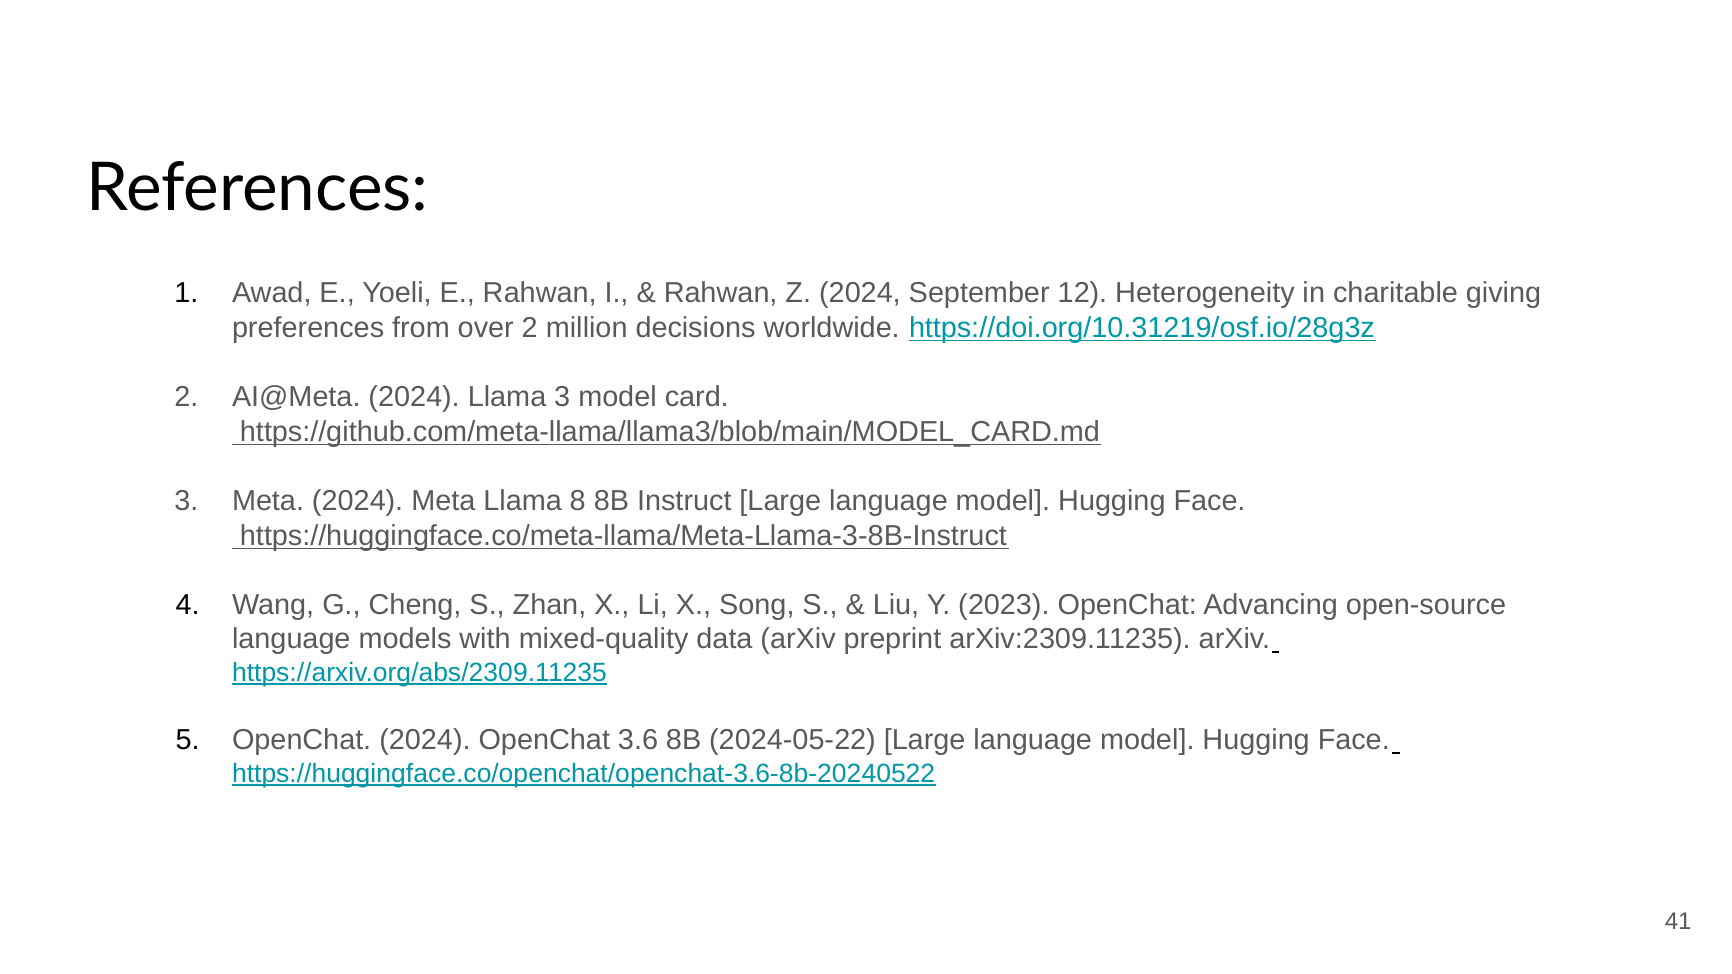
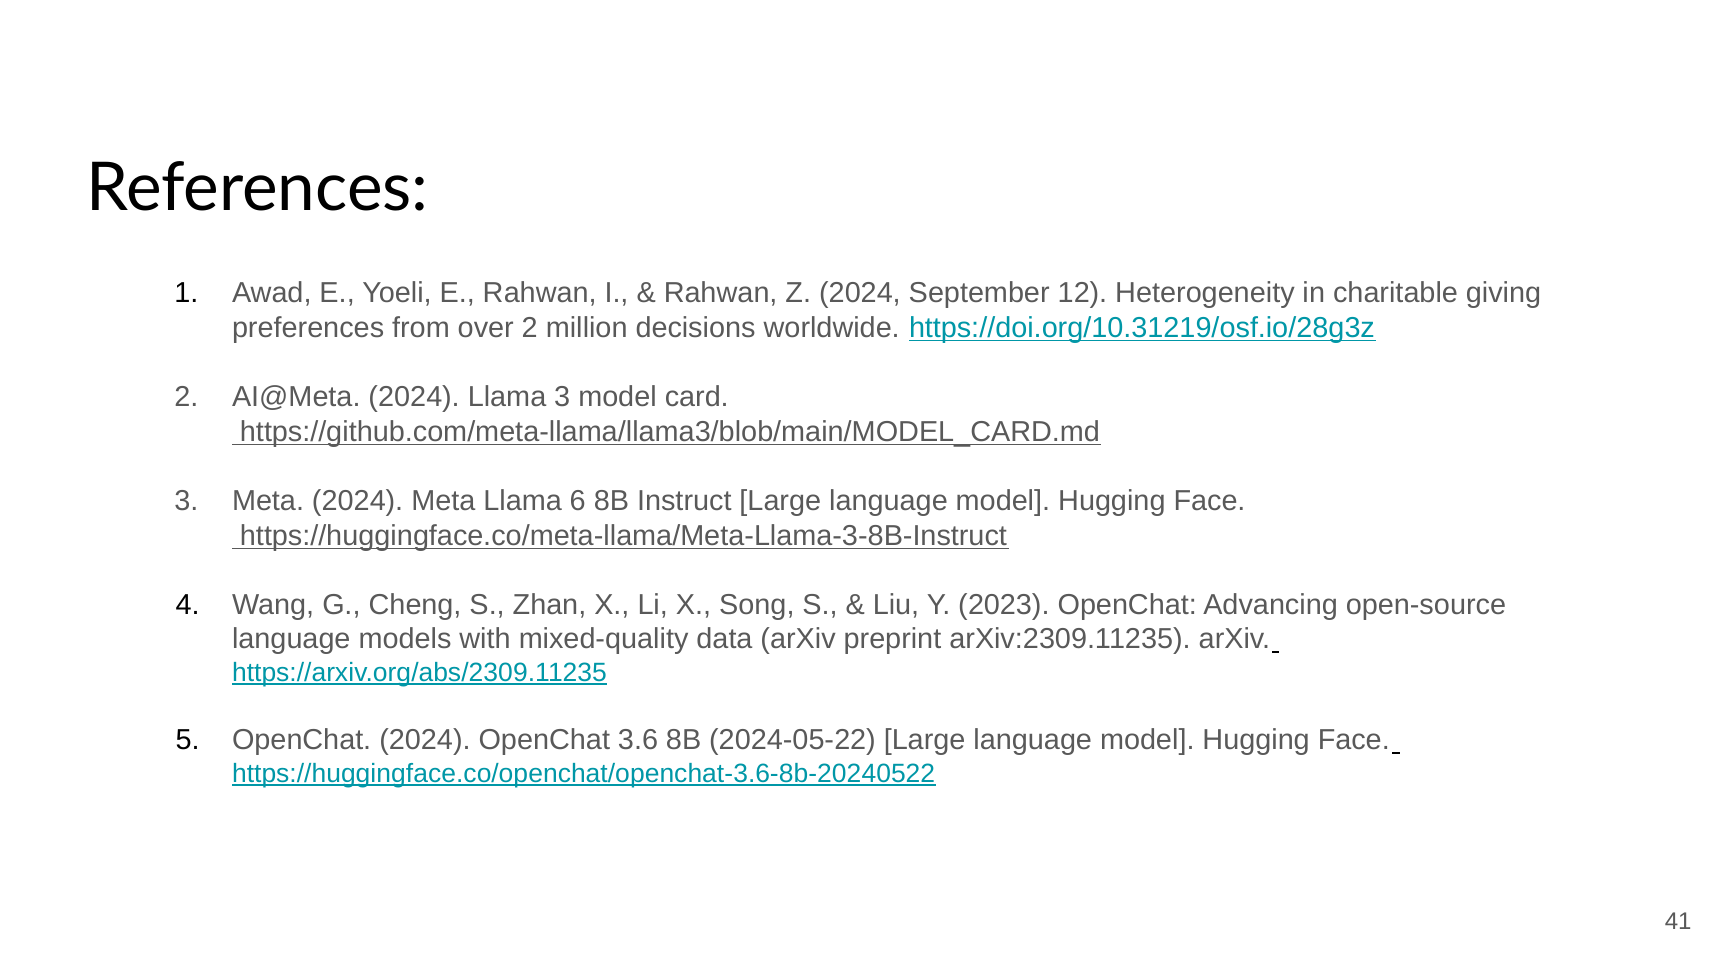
8: 8 -> 6 (578, 501)
